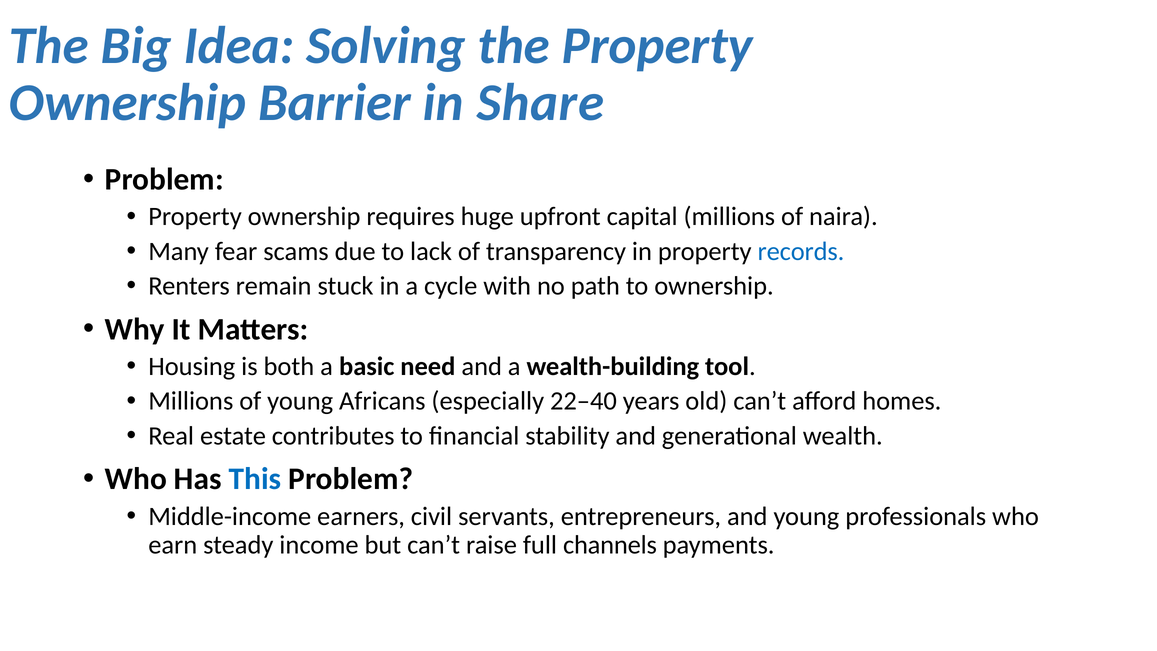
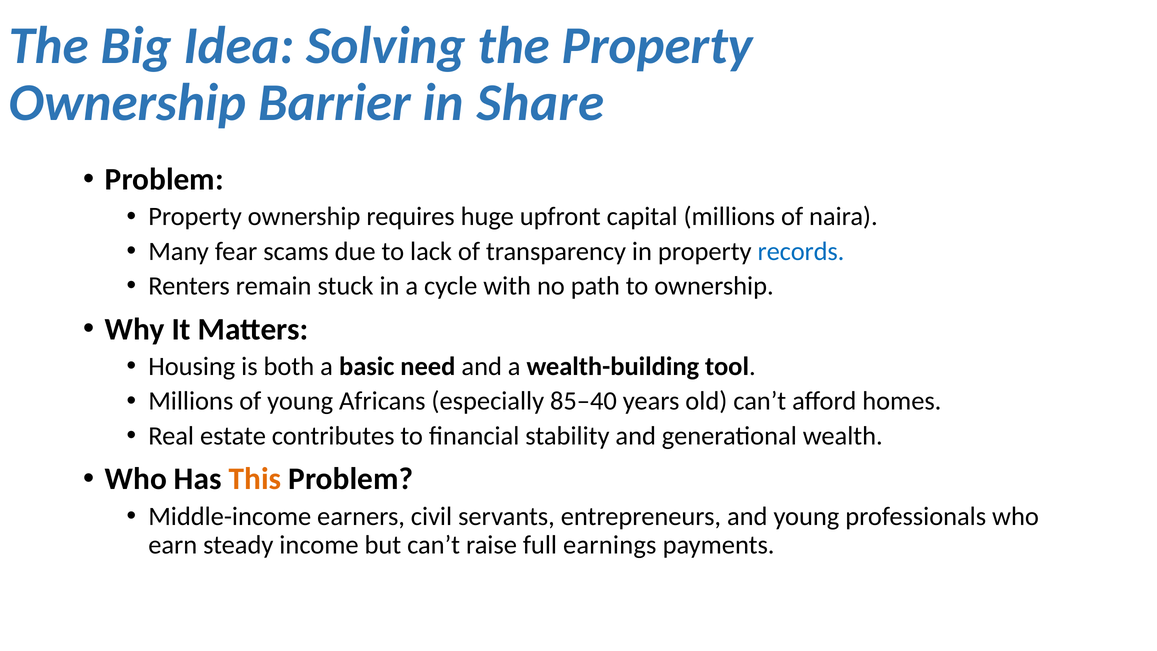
22–40: 22–40 -> 85–40 (583, 401)
This colour: blue -> orange (255, 479)
channels: channels -> earnings (610, 545)
